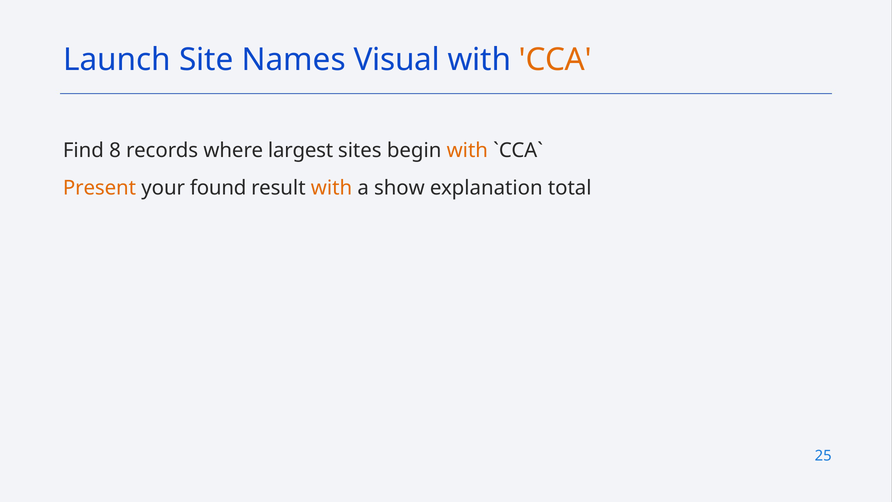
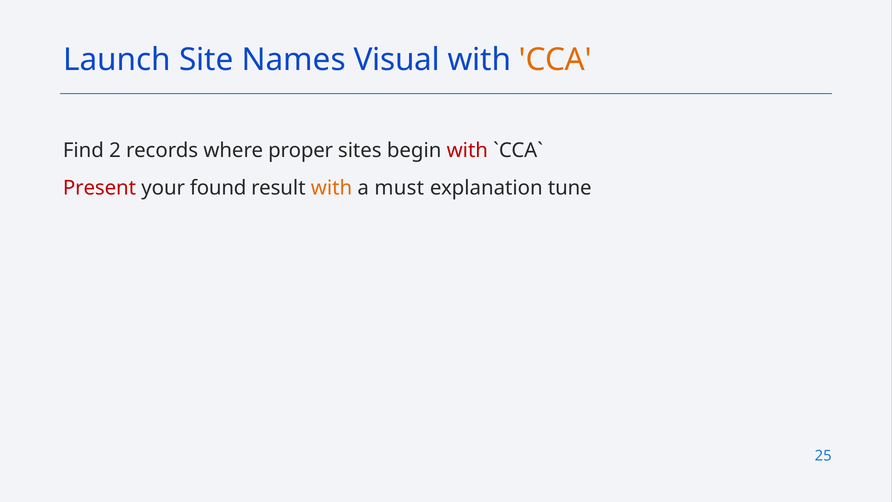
8: 8 -> 2 (115, 151)
largest: largest -> proper (301, 151)
with colour: orange -> red (467, 151)
Present colour: orange -> red (99, 188)
show: show -> must (399, 188)
total: total -> tune (570, 188)
